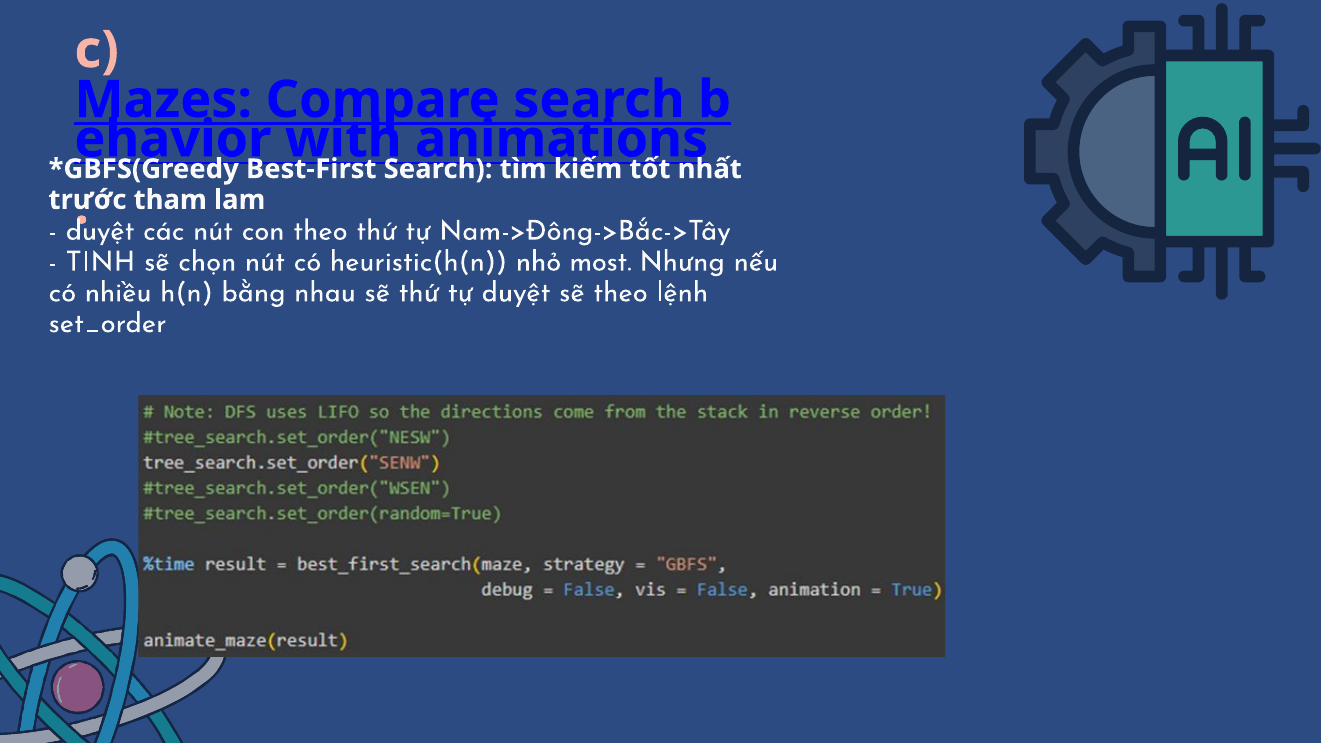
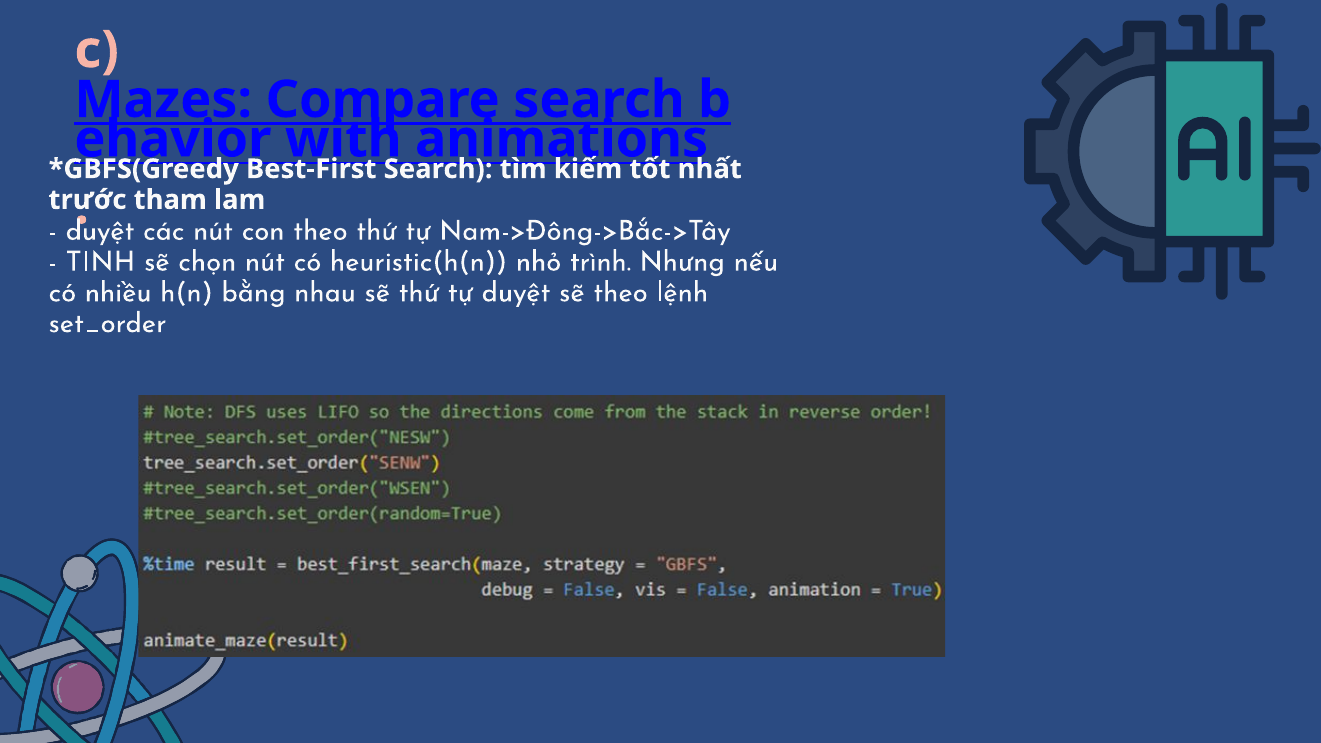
most: most -> trình (601, 261)
